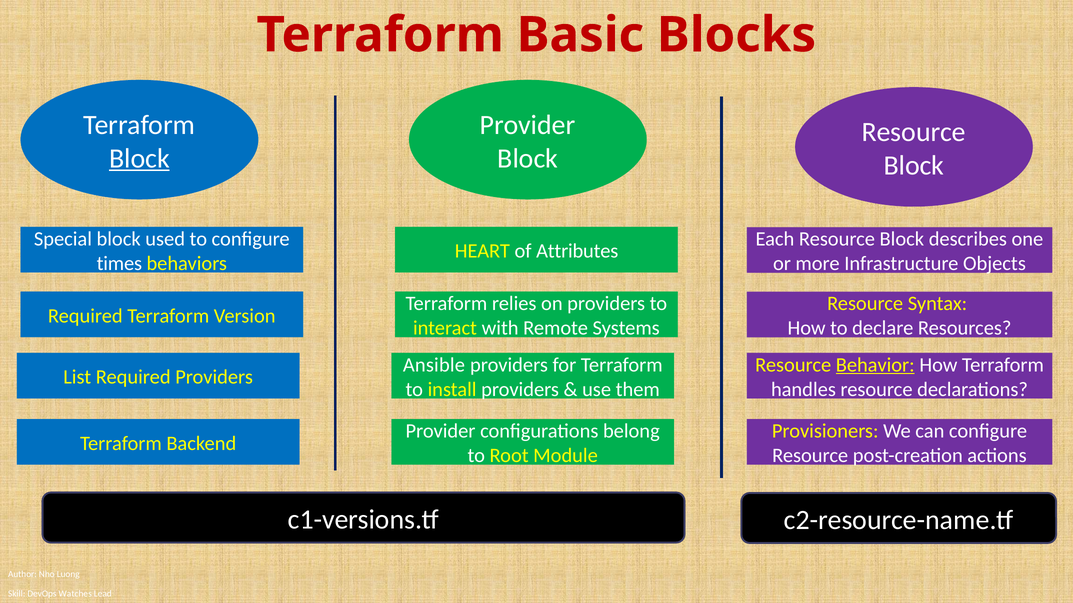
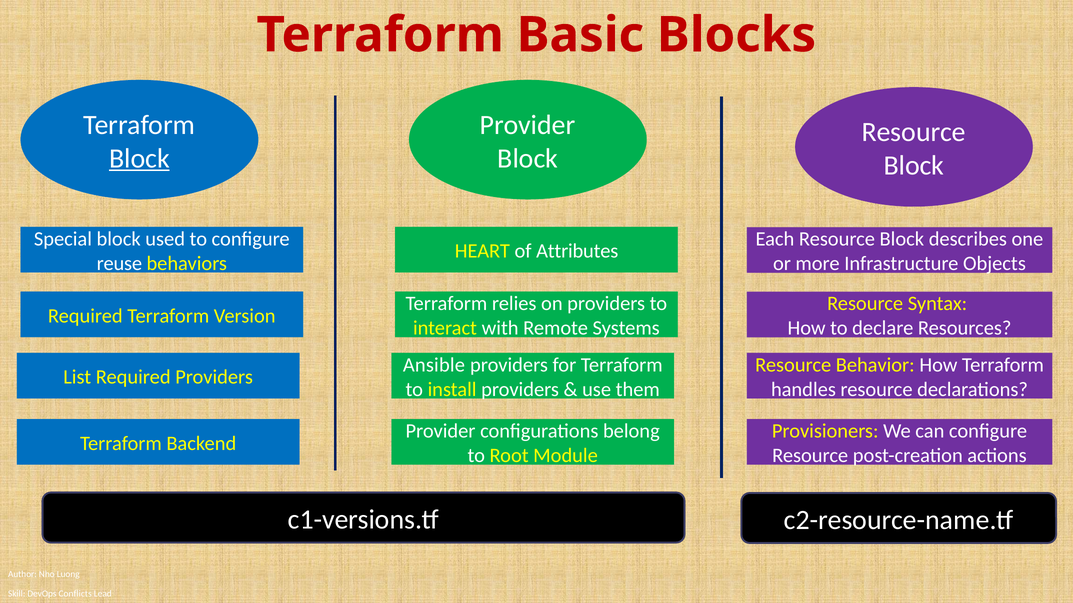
times: times -> reuse (119, 264)
Behavior underline: present -> none (875, 365)
Watches: Watches -> Conflicts (75, 594)
